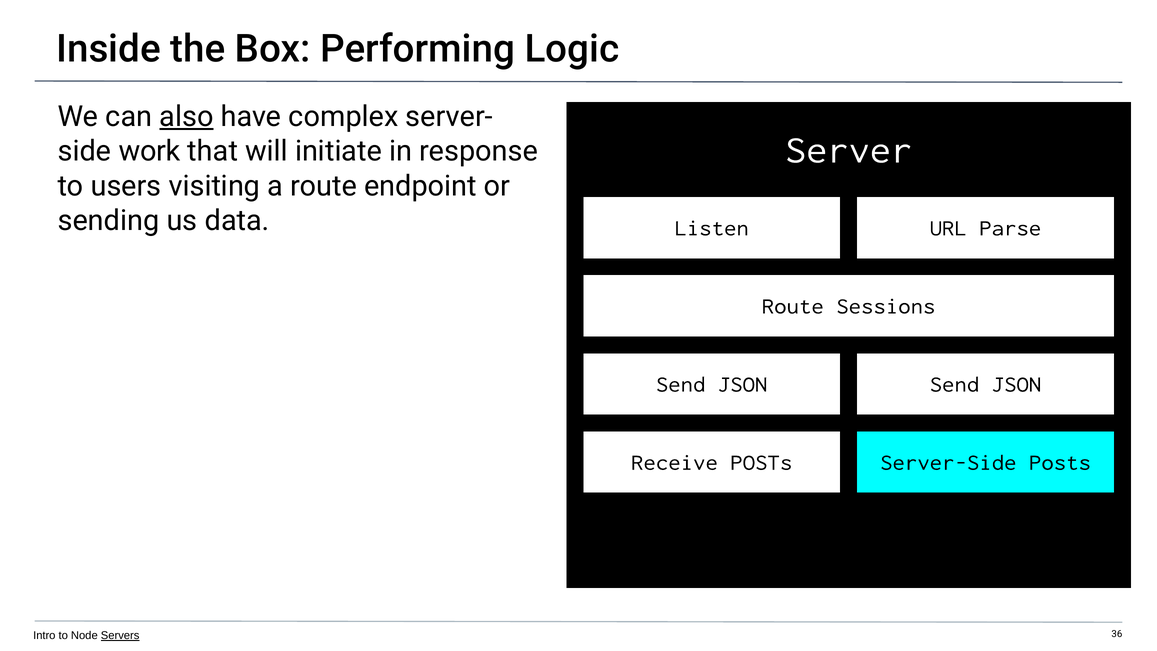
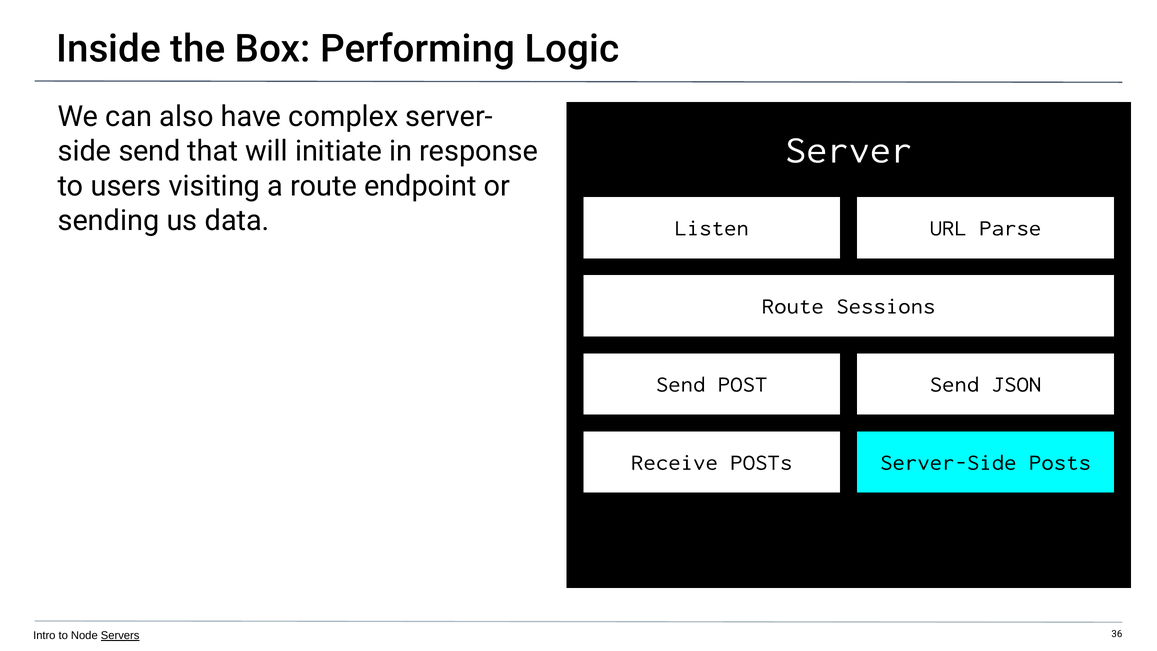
also underline: present -> none (186, 116)
work: work -> send (149, 151)
JSON: JSON -> POST (743, 384)
